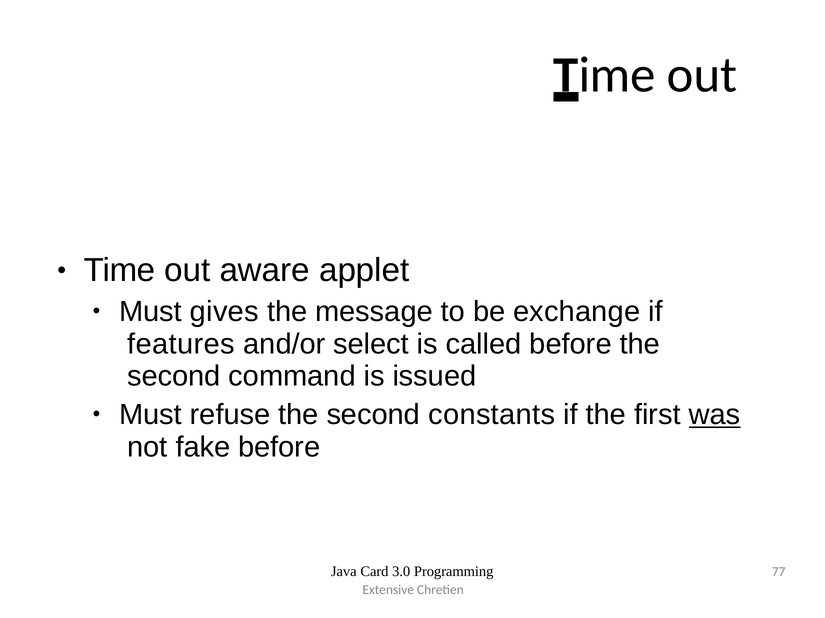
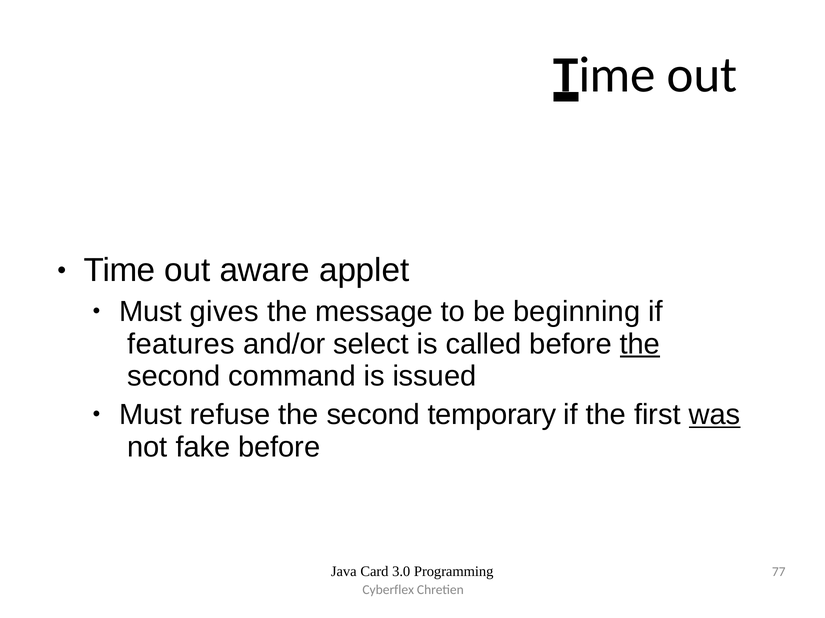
exchange: exchange -> beginning (577, 312)
the underline: none -> present (640, 344)
constants: constants -> temporary (492, 415)
Extensive: Extensive -> Cyberflex (388, 590)
